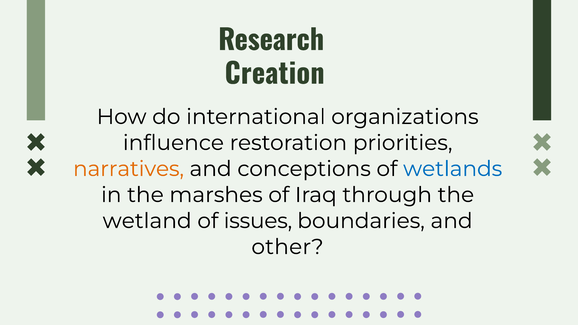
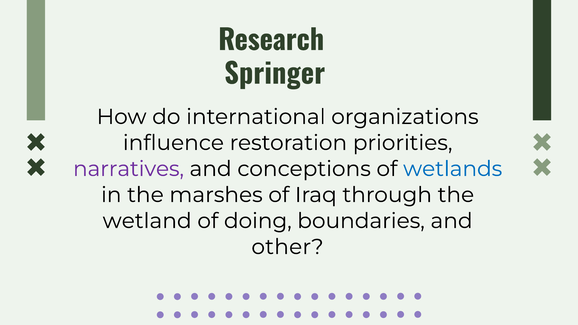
Creation: Creation -> Springer (275, 74)
narratives colour: orange -> purple (129, 169)
issues: issues -> doing (258, 221)
